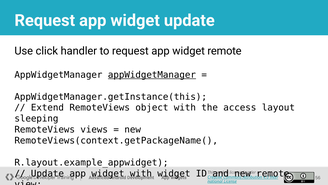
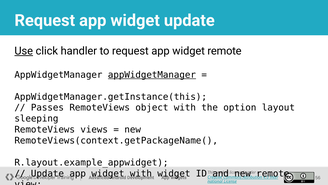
Use underline: none -> present (24, 51)
Extend: Extend -> Passes (47, 107)
access: access -> option (240, 107)
